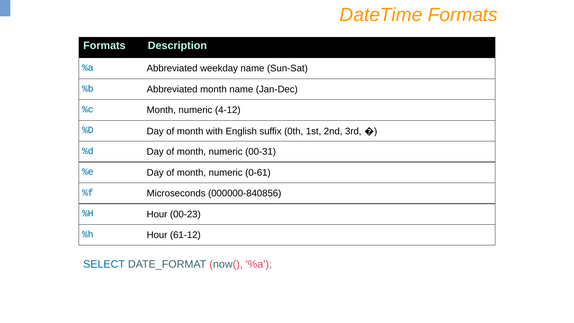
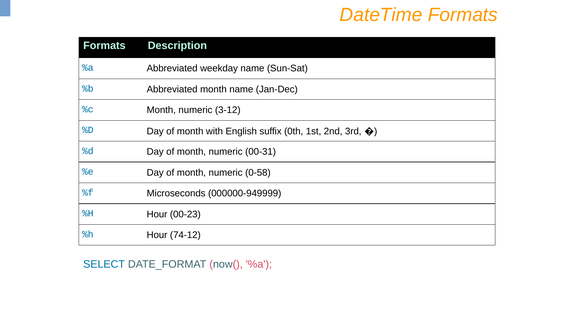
4-12: 4-12 -> 3-12 (228, 110)
0-61: 0-61 -> 0-58 (258, 172)
000000-840856: 000000-840856 -> 000000-949999 (245, 193)
61-12: 61-12 -> 74-12 (185, 235)
